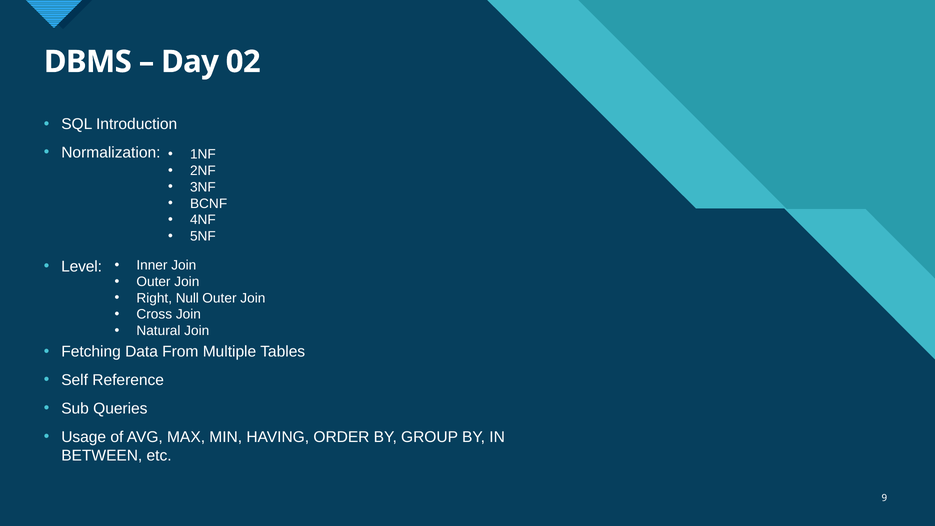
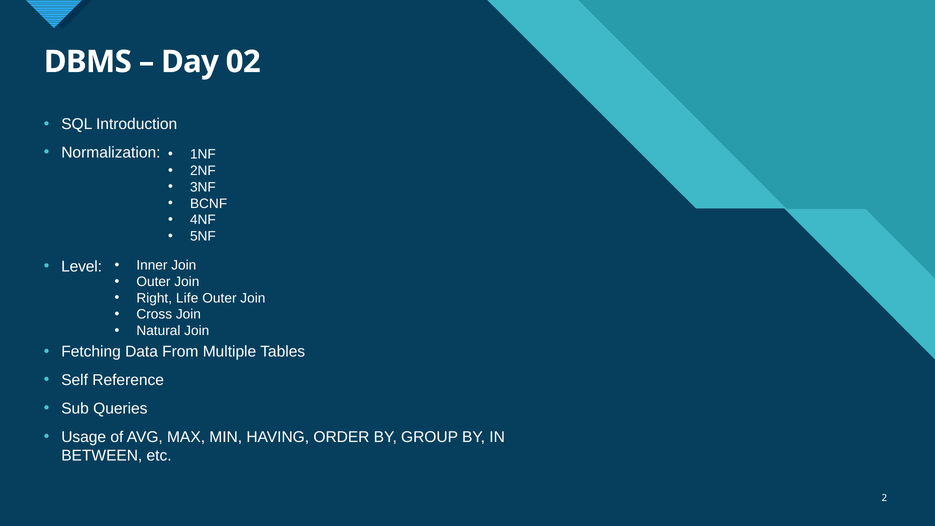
Null: Null -> Life (187, 298)
9: 9 -> 2 (884, 498)
